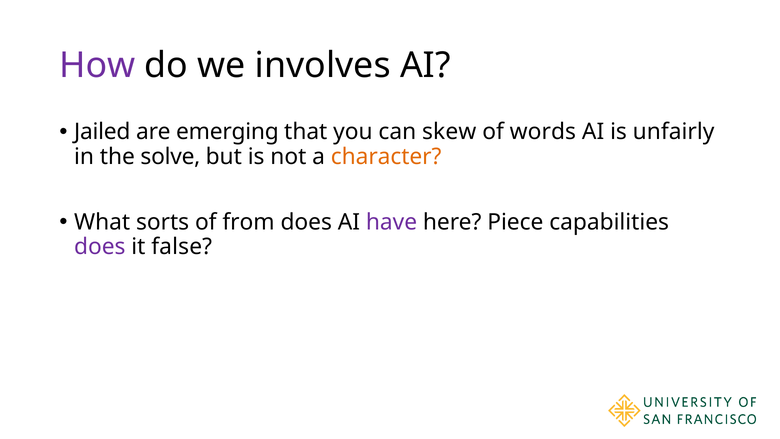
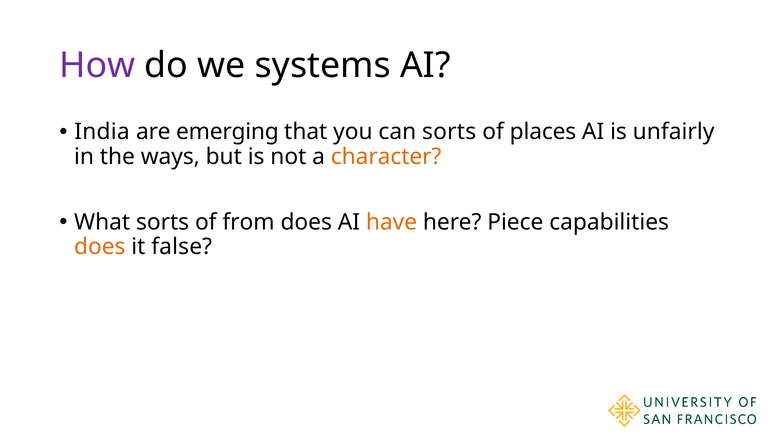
involves: involves -> systems (323, 66)
Jailed: Jailed -> India (102, 132)
can skew: skew -> sorts (449, 132)
words: words -> places (543, 132)
solve: solve -> ways (170, 156)
have colour: purple -> orange (392, 222)
does colour: purple -> orange (100, 246)
